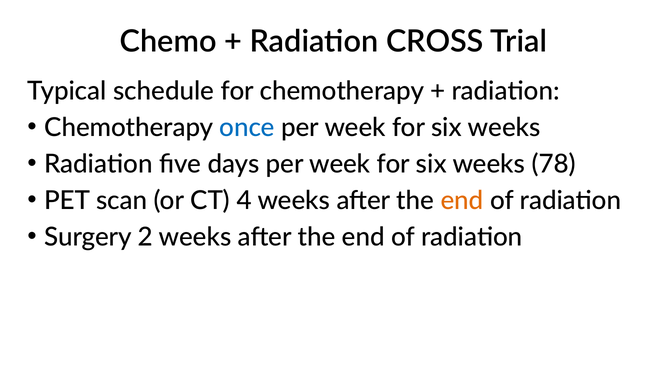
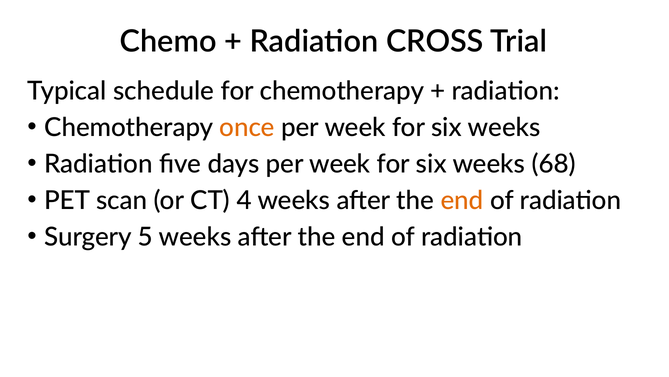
once colour: blue -> orange (247, 128)
78: 78 -> 68 (554, 164)
2: 2 -> 5 (145, 237)
